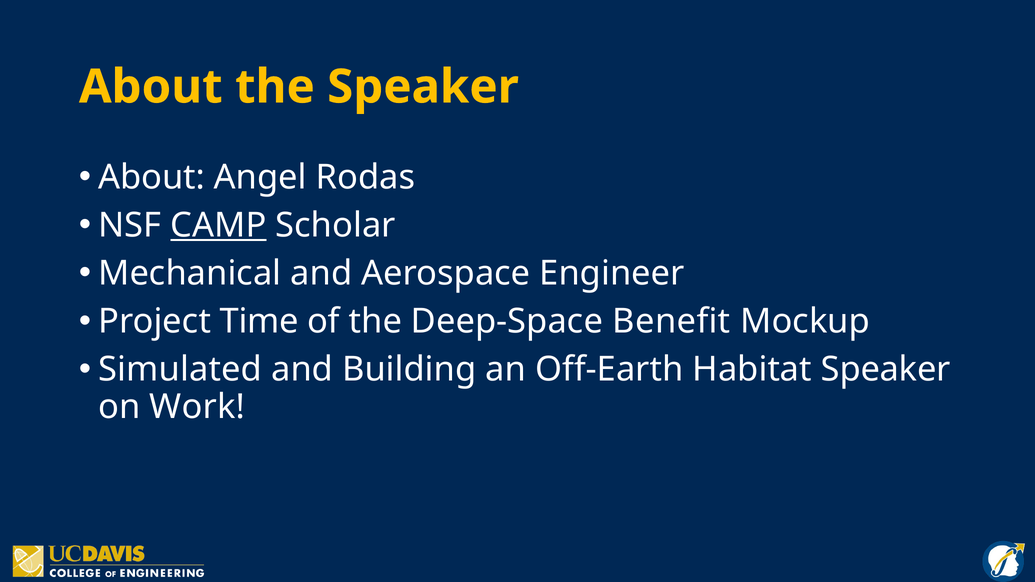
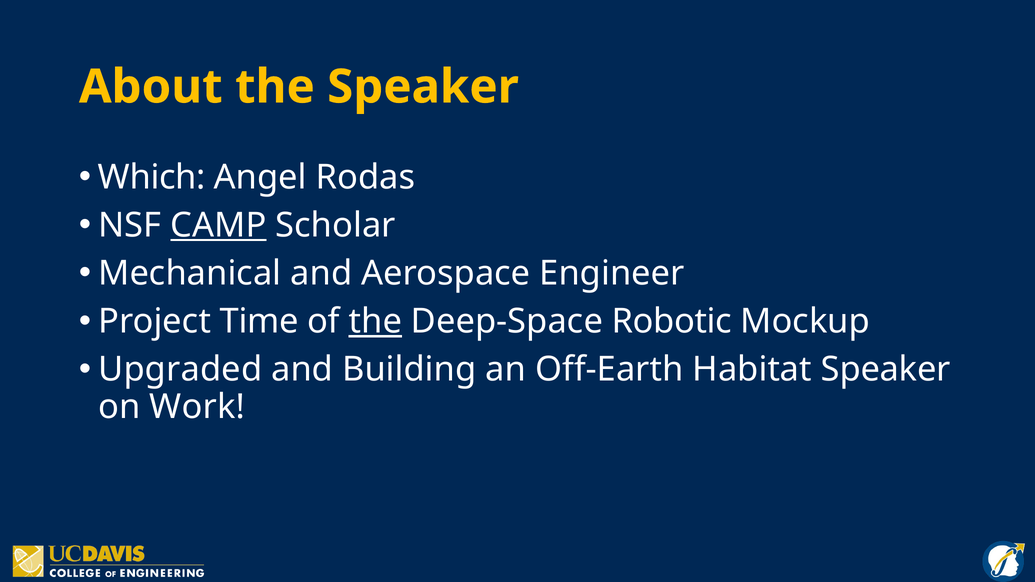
About: About -> Which (152, 177)
the underline: none -> present (375, 322)
Benefit: Benefit -> Robotic (672, 322)
Simulated: Simulated -> Upgraded (180, 370)
